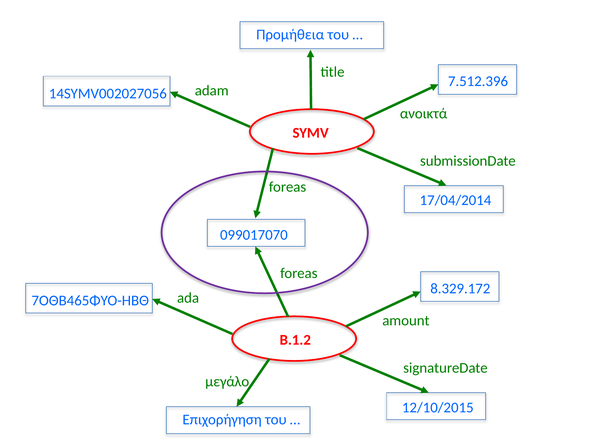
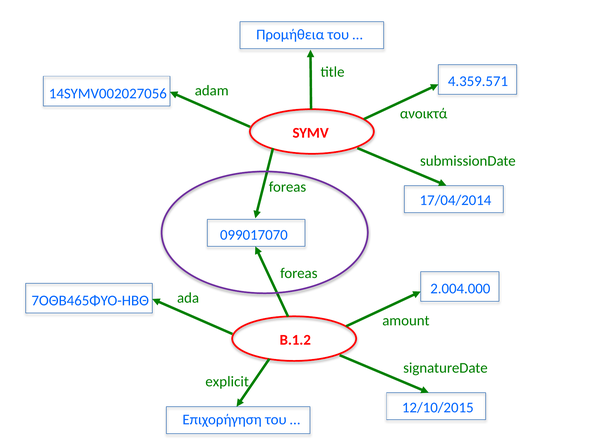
7.512.396: 7.512.396 -> 4.359.571 (478, 81)
8.329.172: 8.329.172 -> 2.004.000 (460, 289)
μεγάλο: μεγάλο -> explicit (227, 382)
